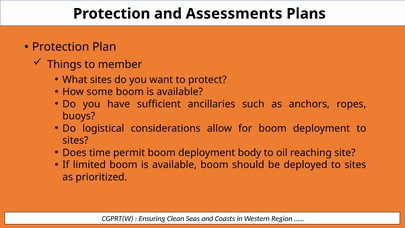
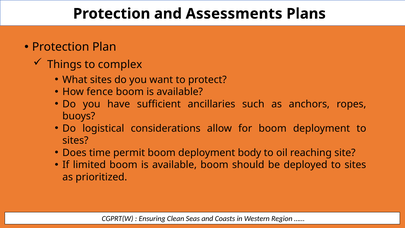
member: member -> complex (120, 64)
some: some -> fence (100, 92)
